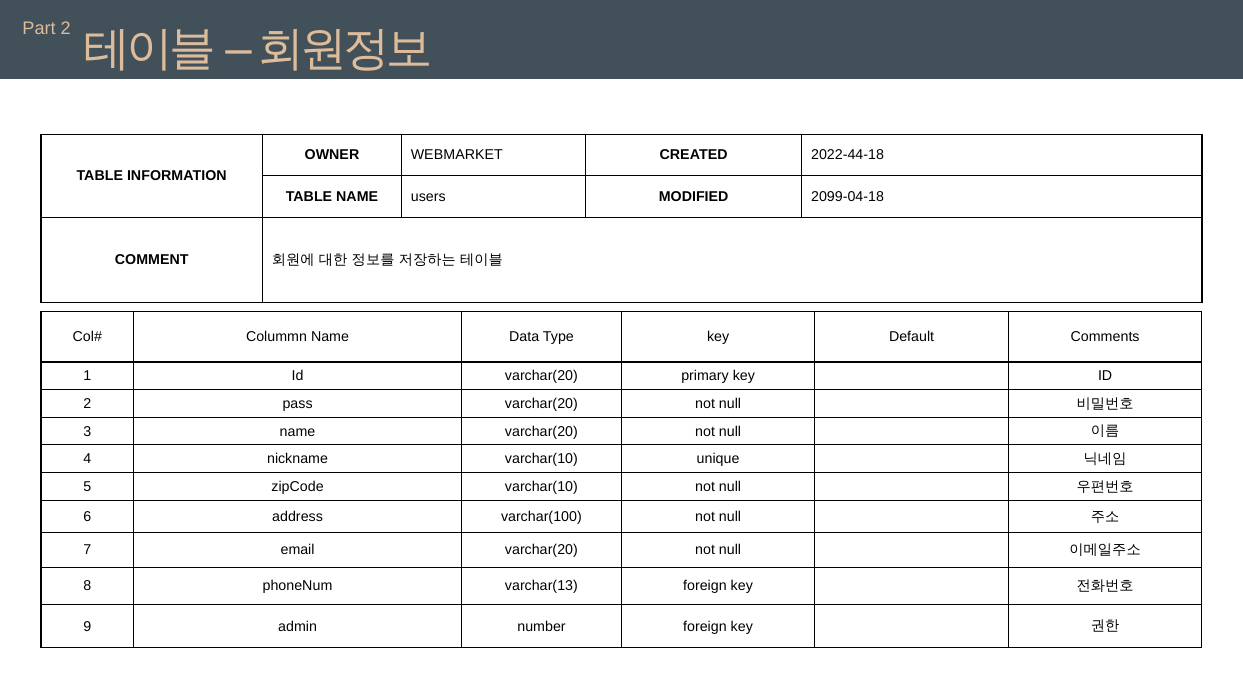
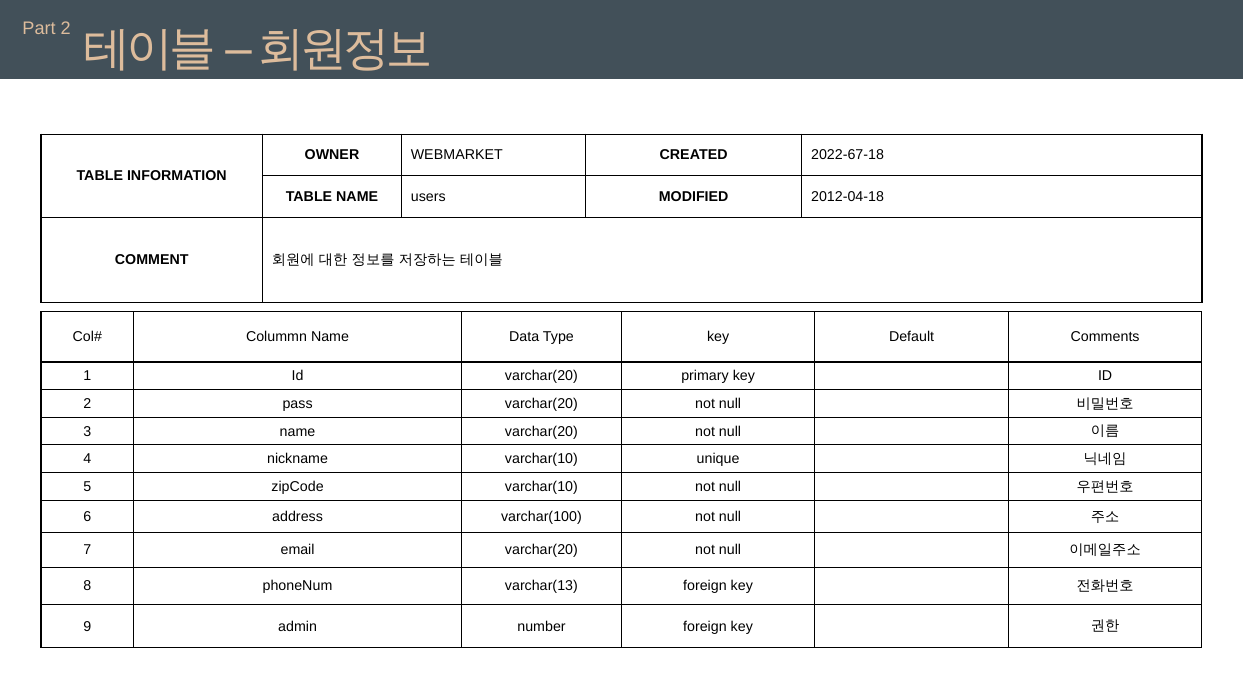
2022-44-18: 2022-44-18 -> 2022-67-18 (848, 155)
2099-04-18: 2099-04-18 -> 2012-04-18 (848, 197)
